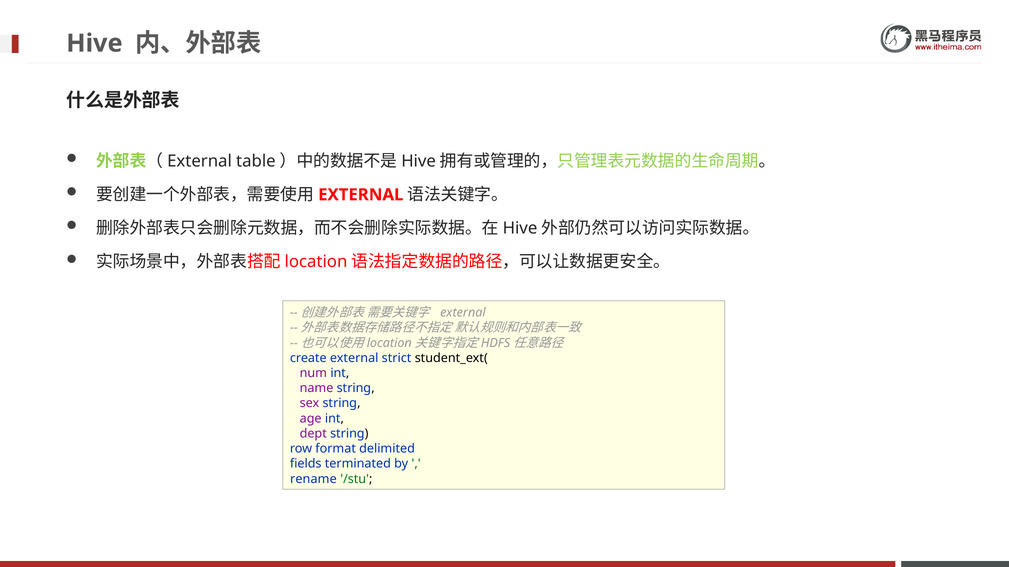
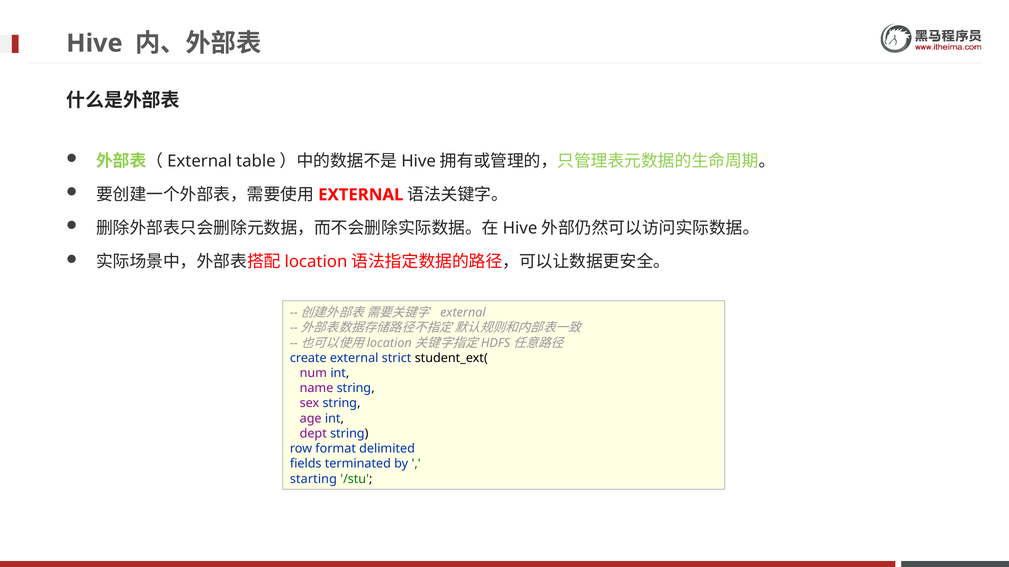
rename: rename -> starting (313, 479)
